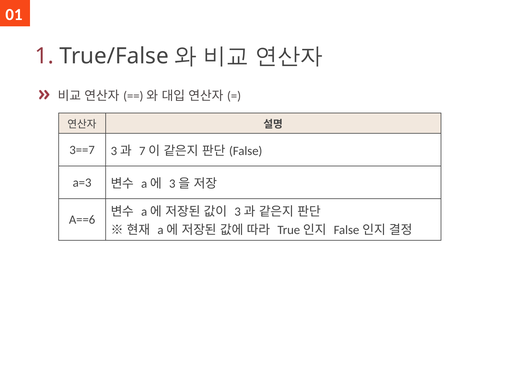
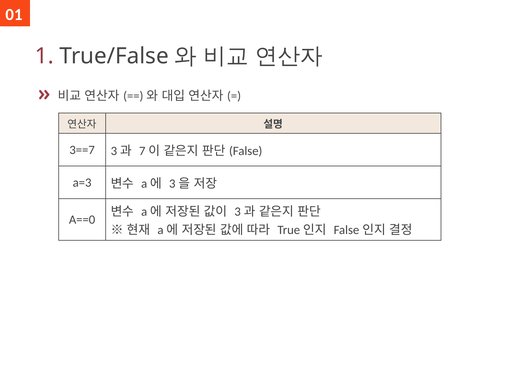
A==6: A==6 -> A==0 (82, 220)
